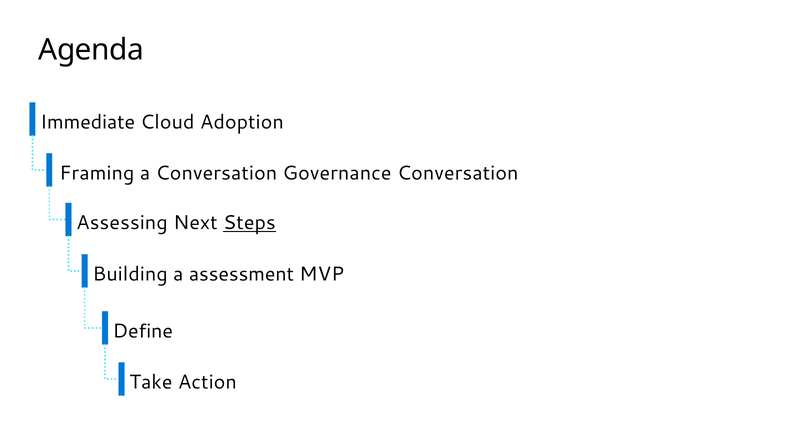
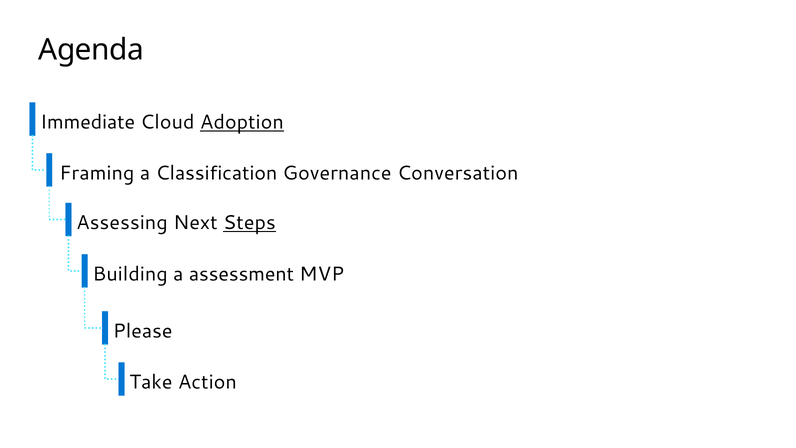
Adoption underline: none -> present (242, 122)
a Conversation: Conversation -> Classification (216, 173)
Define: Define -> Please (143, 331)
